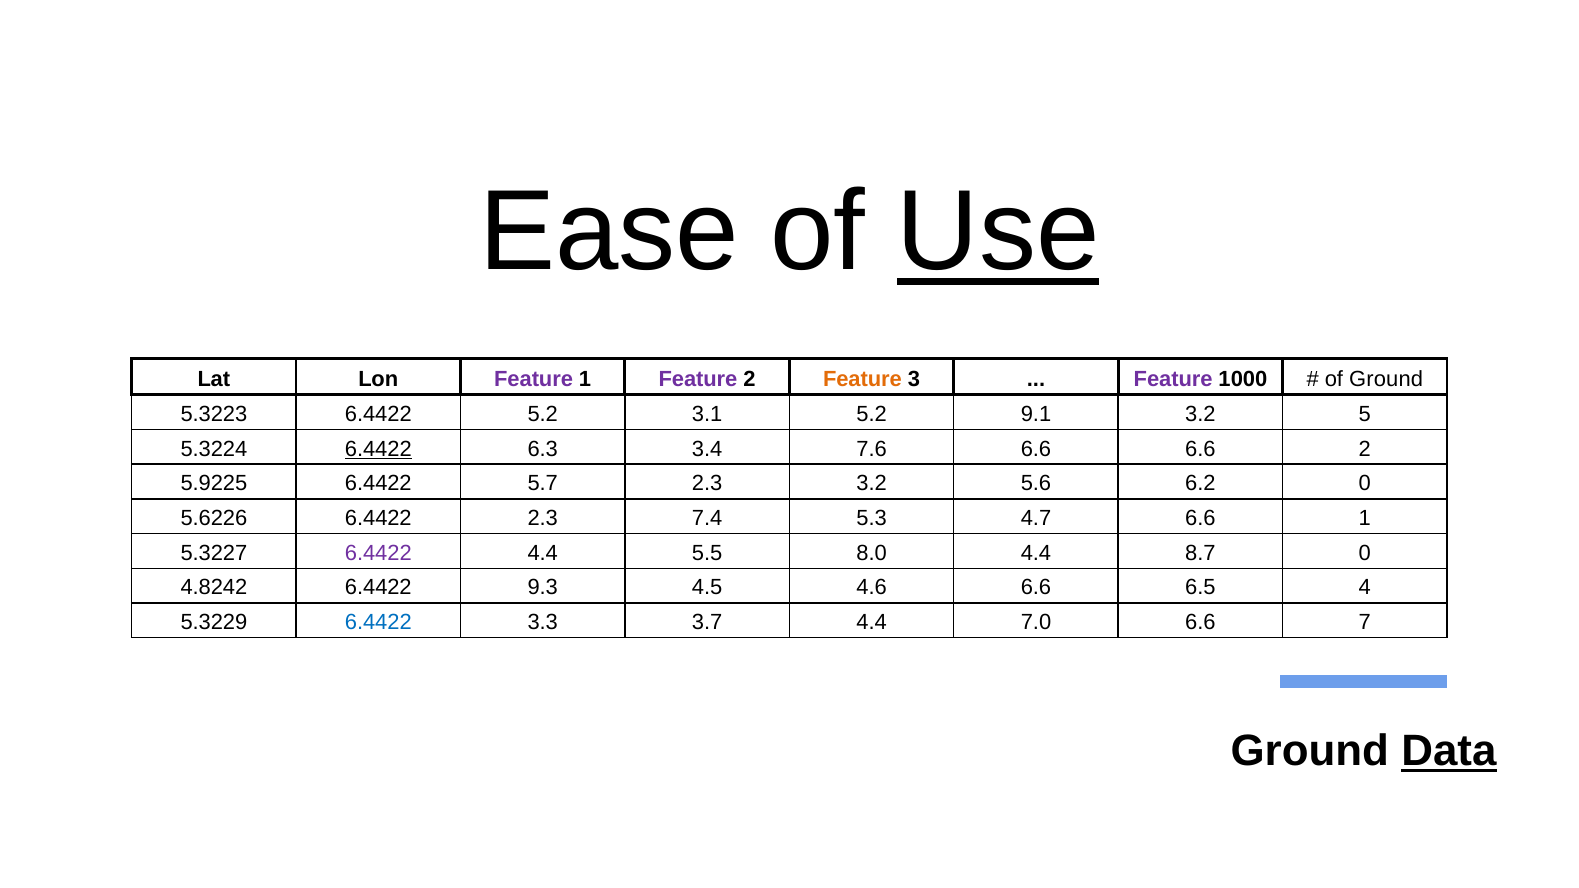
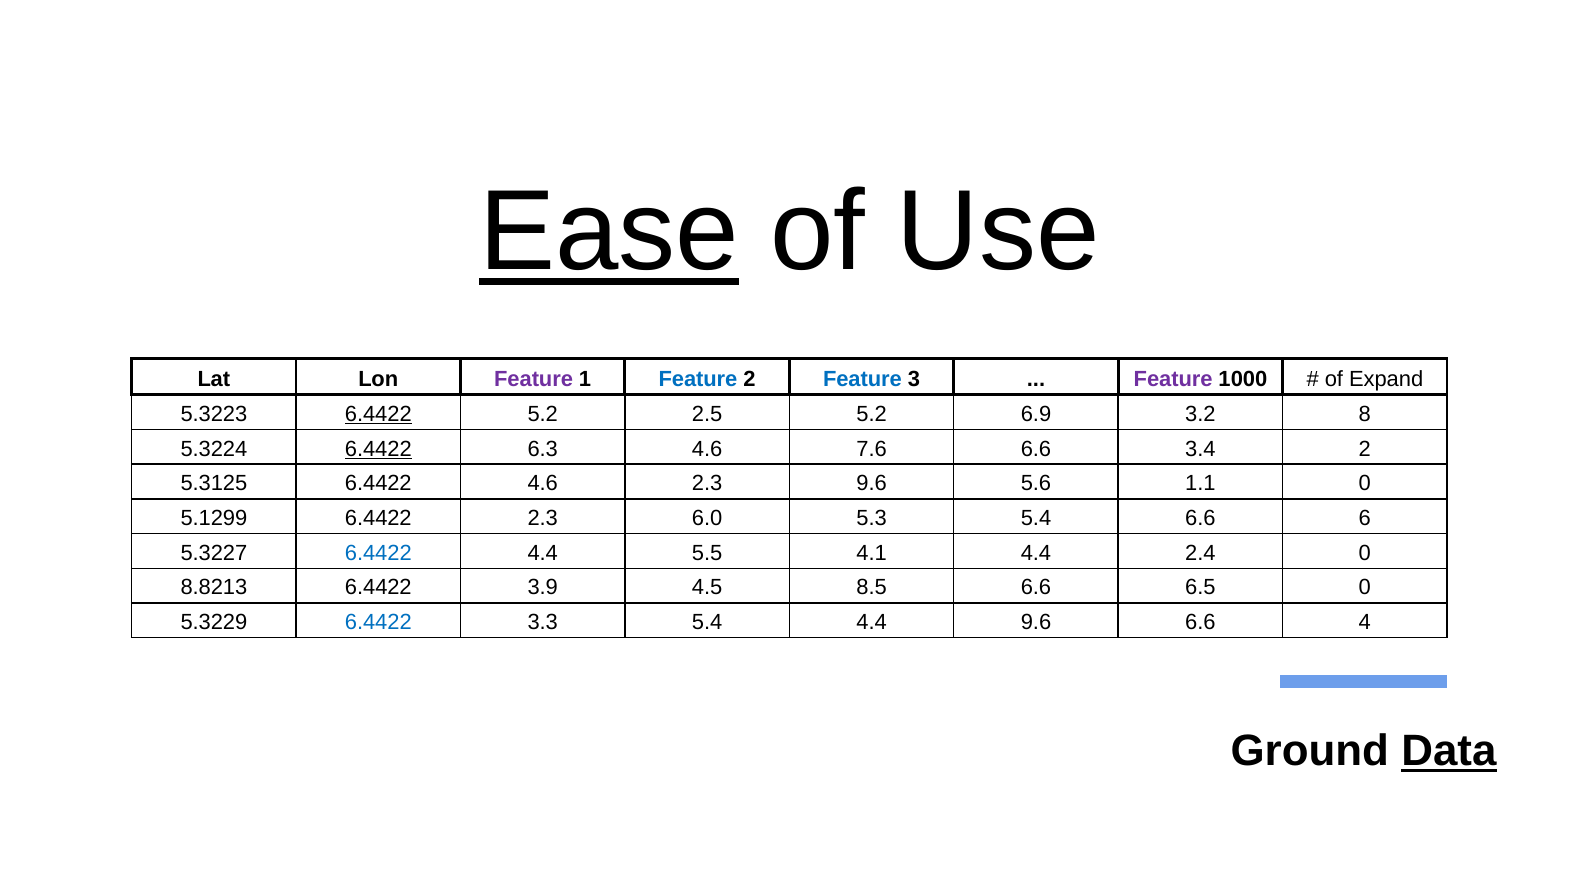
Ease underline: none -> present (609, 232)
Use underline: present -> none (998, 232)
Feature colour: purple -> blue (698, 380)
Feature colour: orange -> blue (862, 380)
of Ground: Ground -> Expand (1386, 380)
6.4422 underline: none -> present (378, 414)
3.1: 3.1 -> 2.5 (707, 414)
9.1: 9.1 -> 6.9 (1036, 414)
5: 5 -> 8 (1365, 414)
6.3 3.4: 3.4 -> 4.6 (707, 449)
6.6 6.6: 6.6 -> 3.4 (1200, 449)
5.9225: 5.9225 -> 5.3125 (214, 484)
6.4422 5.7: 5.7 -> 4.6 (543, 484)
2.3 3.2: 3.2 -> 9.6 (872, 484)
6.2: 6.2 -> 1.1 (1200, 484)
5.6226: 5.6226 -> 5.1299 (214, 518)
7.4: 7.4 -> 6.0 (707, 518)
5.3 4.7: 4.7 -> 5.4 (1036, 518)
6.6 1: 1 -> 6 (1365, 518)
6.4422 colour: purple -> blue (378, 553)
8.0: 8.0 -> 4.1 (872, 553)
8.7: 8.7 -> 2.4 (1200, 553)
4.8242: 4.8242 -> 8.8213 (214, 588)
9.3: 9.3 -> 3.9 (543, 588)
4.6: 4.6 -> 8.5 (872, 588)
6.5 4: 4 -> 0 (1365, 588)
3.3 3.7: 3.7 -> 5.4 (707, 623)
4.4 7.0: 7.0 -> 9.6 (1036, 623)
7: 7 -> 4 (1365, 623)
